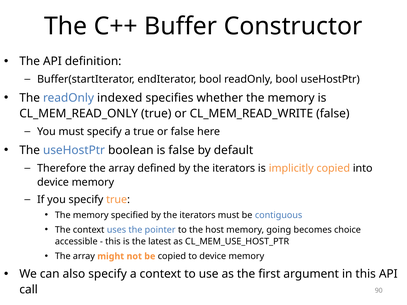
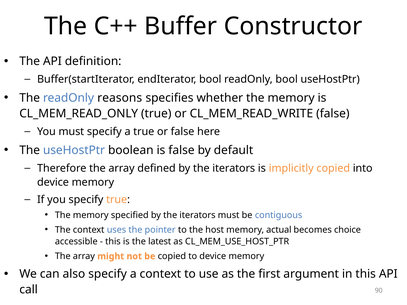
indexed: indexed -> reasons (120, 98)
going: going -> actual (279, 230)
